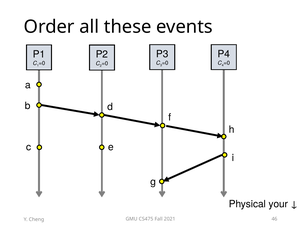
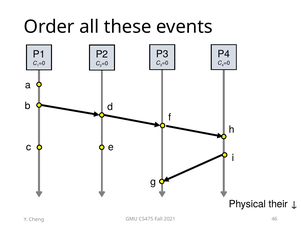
your: your -> their (278, 204)
